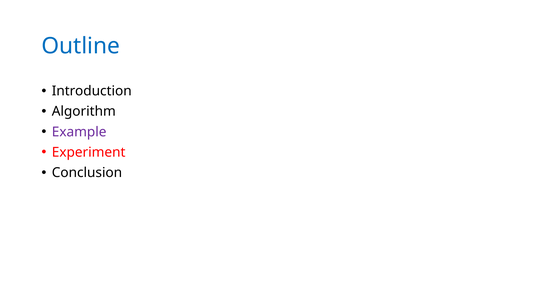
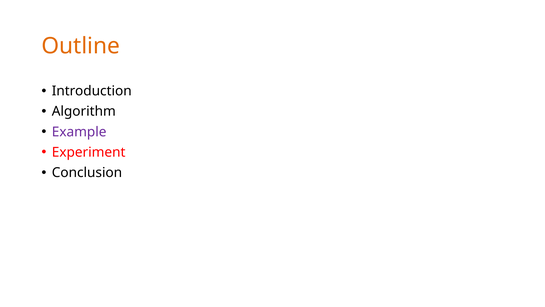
Outline colour: blue -> orange (81, 46)
